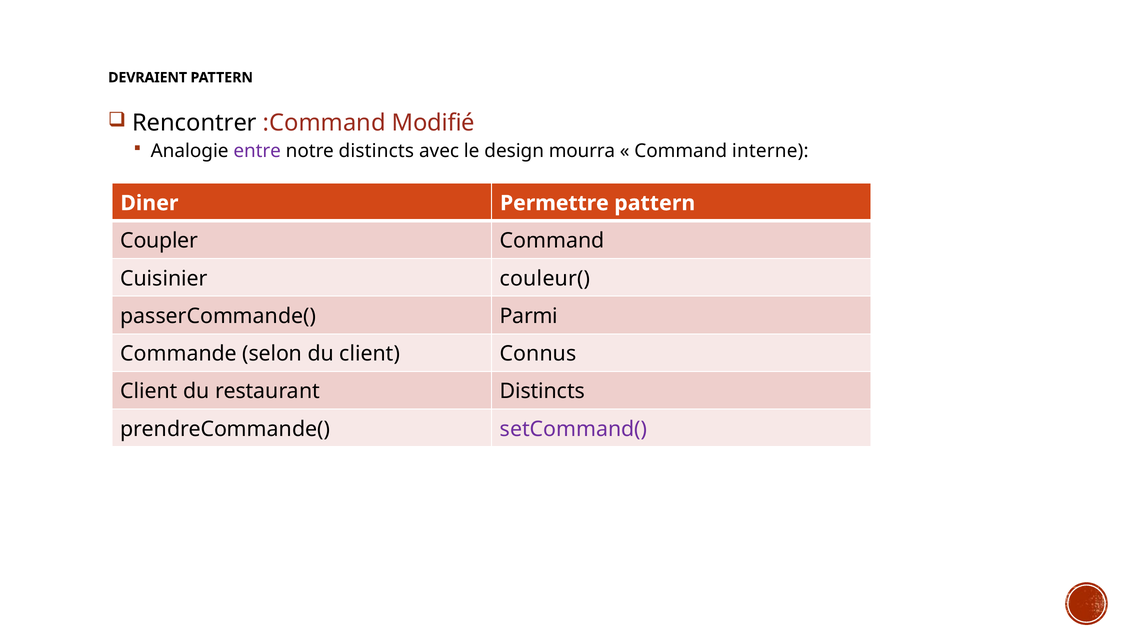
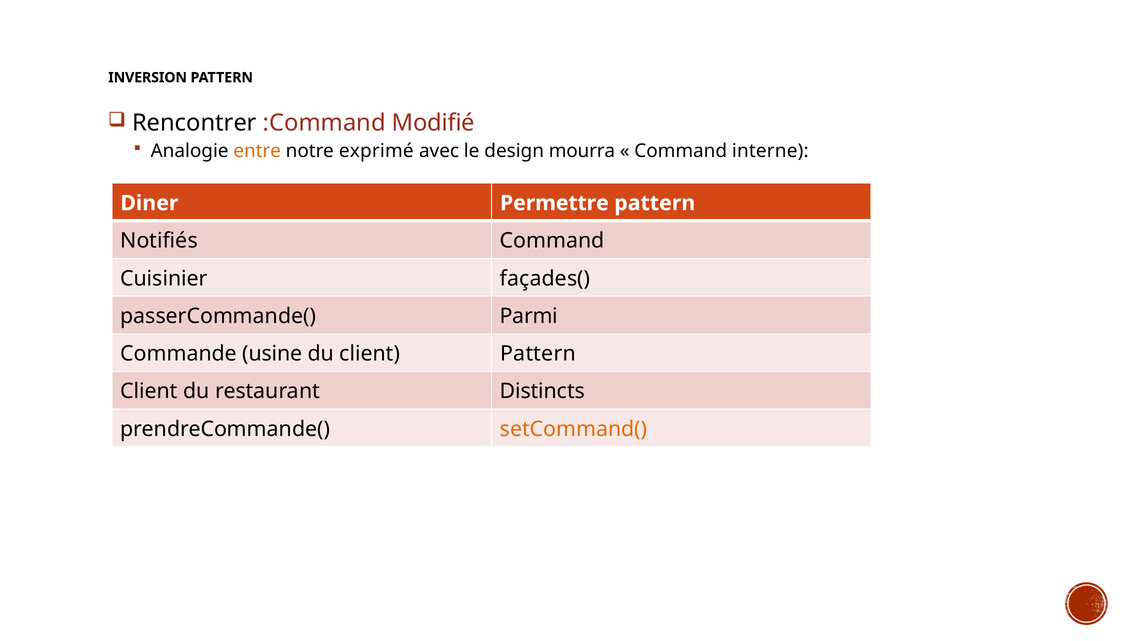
DEVRAIENT: DEVRAIENT -> INVERSION (148, 78)
entre colour: purple -> orange (257, 151)
notre distincts: distincts -> exprimé (376, 151)
Coupler: Coupler -> Notifiés (159, 241)
couleur(: couleur( -> façades( (545, 278)
selon: selon -> usine (272, 354)
client Connus: Connus -> Pattern (538, 354)
setCommand( colour: purple -> orange (574, 429)
